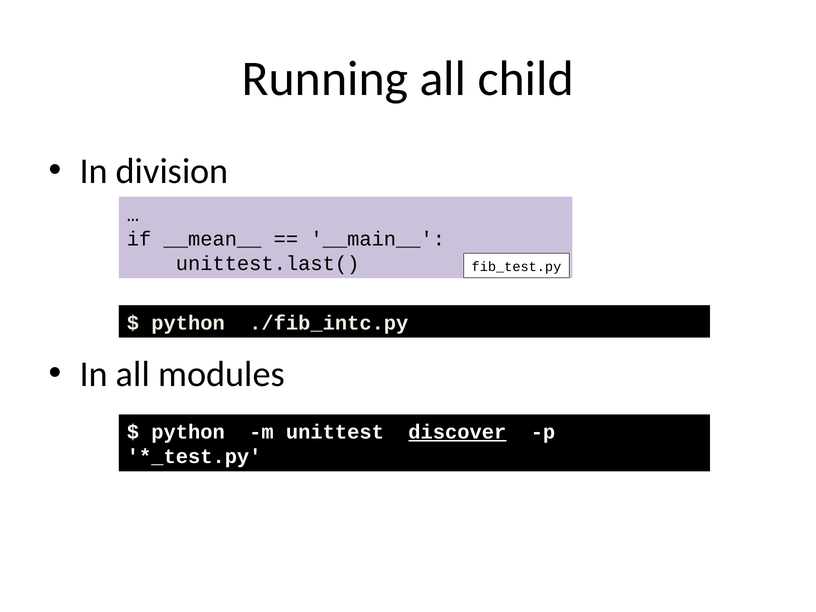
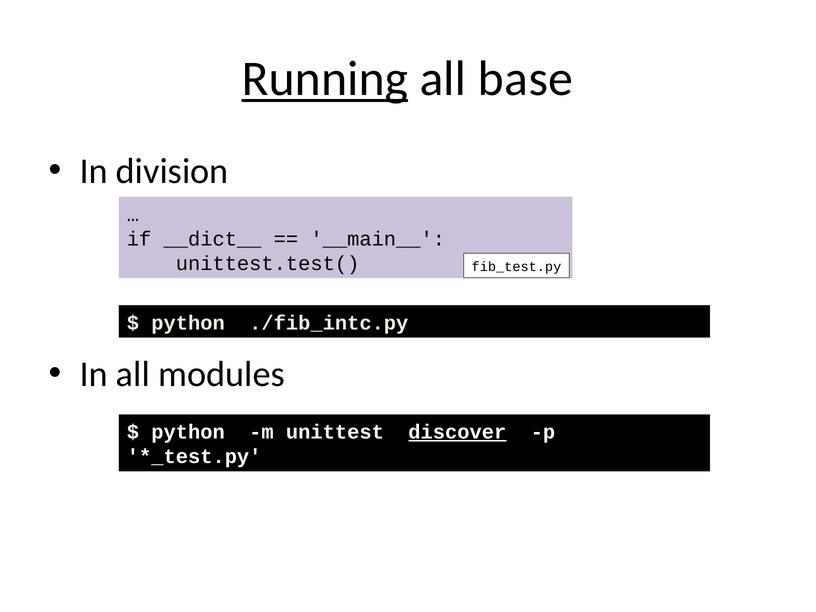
Running underline: none -> present (325, 79)
child: child -> base (525, 79)
__mean__: __mean__ -> __dict__ (213, 239)
unittest.last(: unittest.last( -> unittest.test( (268, 263)
